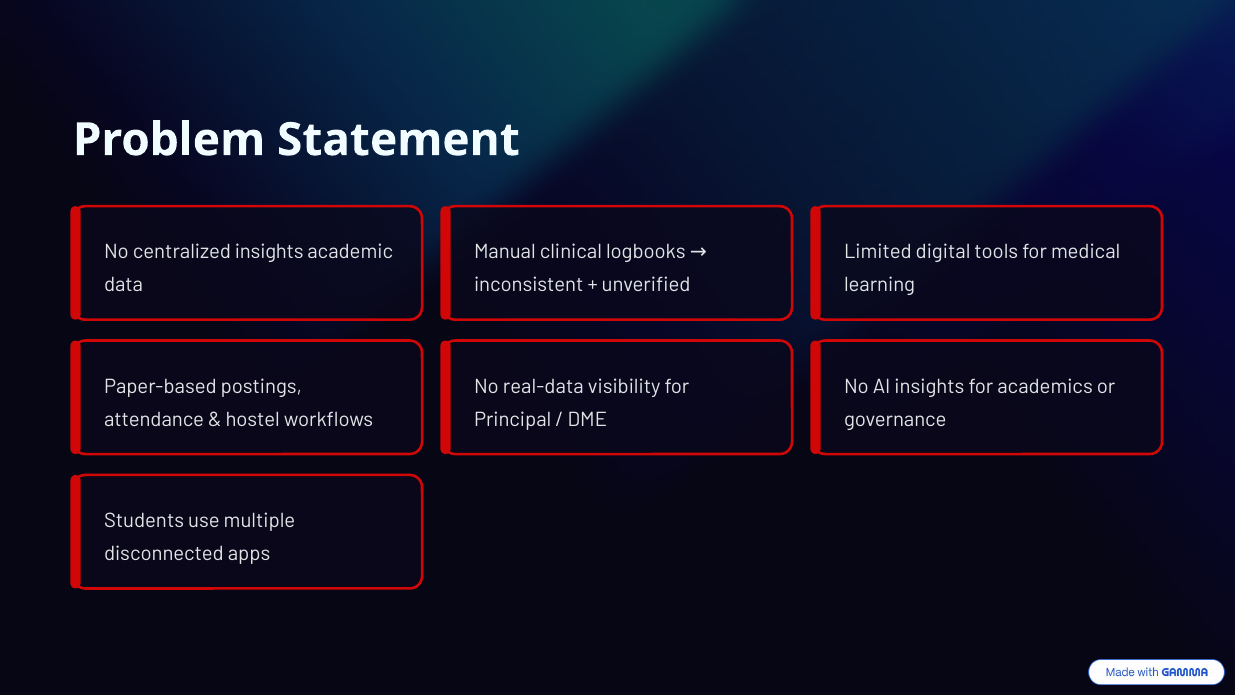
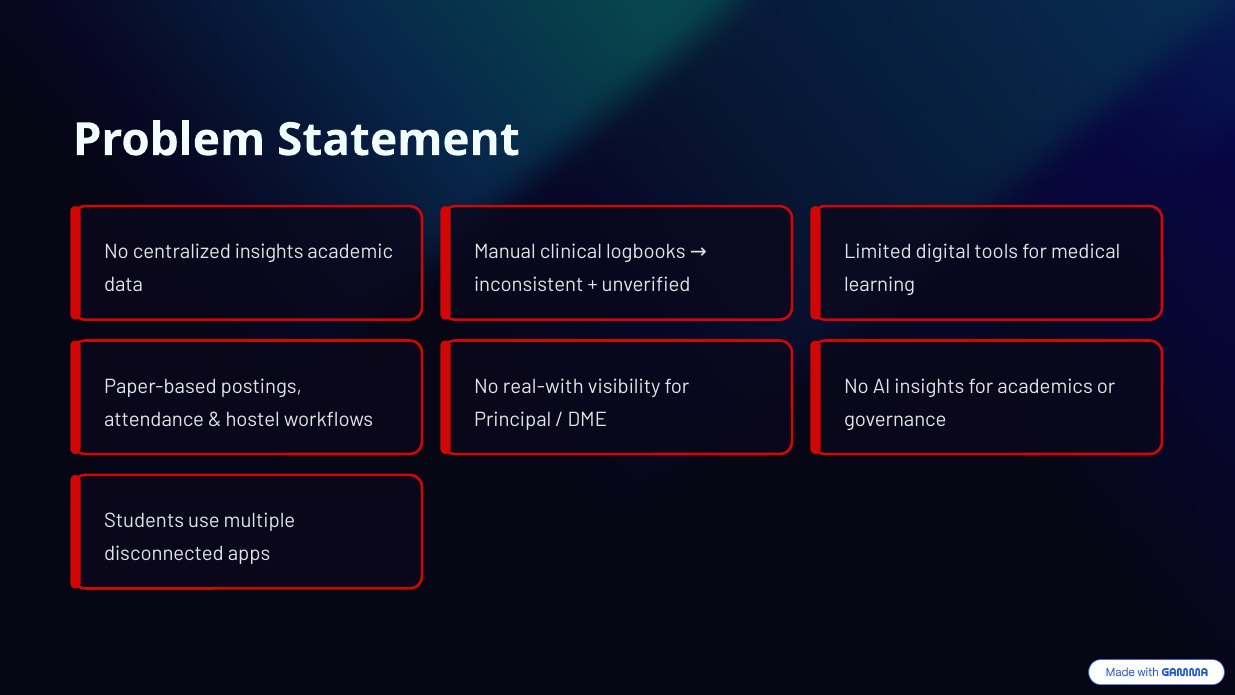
real-data: real-data -> real-with (543, 386)
